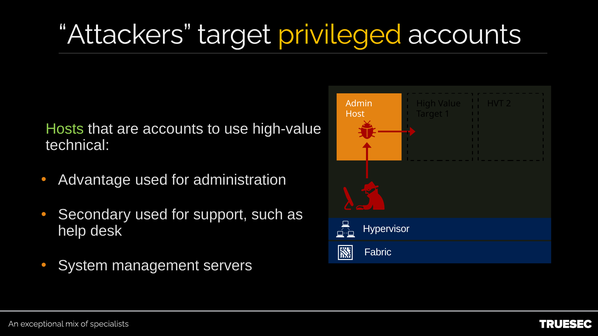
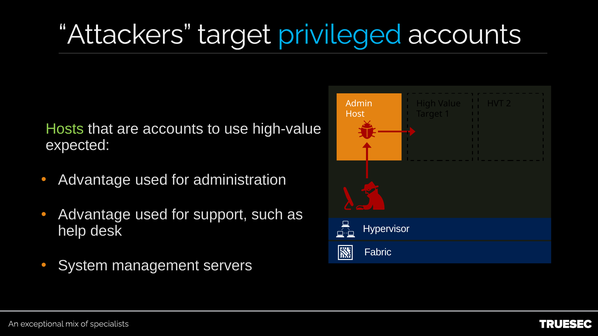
privileged colour: yellow -> light blue (340, 35)
technical: technical -> expected (78, 145)
Secondary: Secondary -> Advantage (94, 215)
